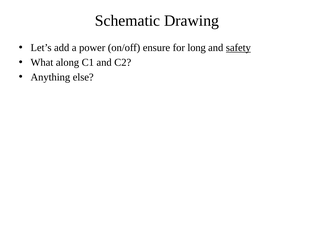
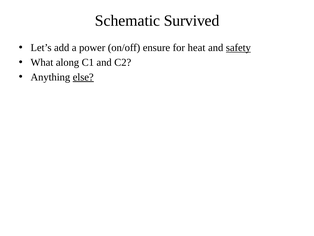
Drawing: Drawing -> Survived (192, 21)
long: long -> heat (196, 48)
else underline: none -> present (83, 77)
